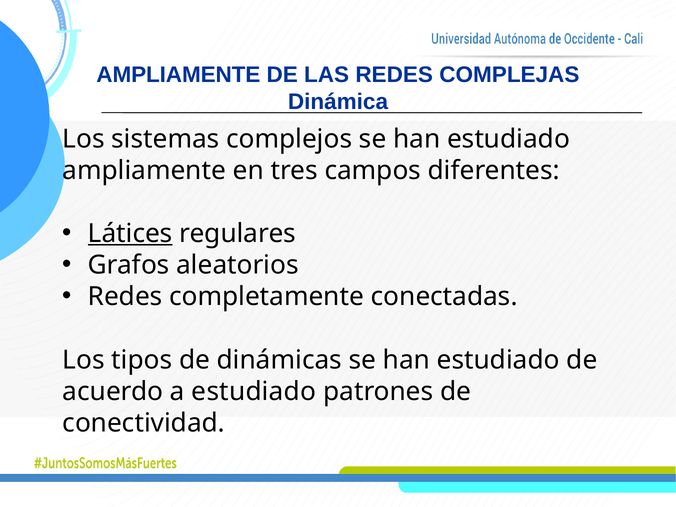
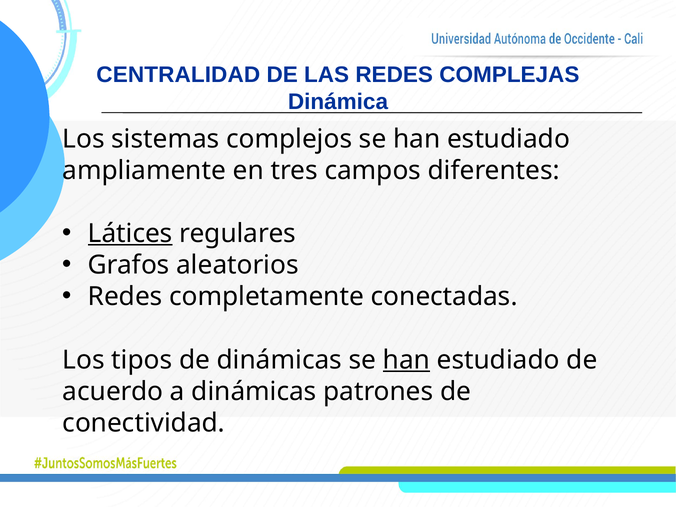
AMPLIAMENTE: AMPLIAMENTE -> CENTRALIDAD (178, 75)
han underline: none -> present (406, 360)
a estudiado: estudiado -> dinámicas (254, 391)
